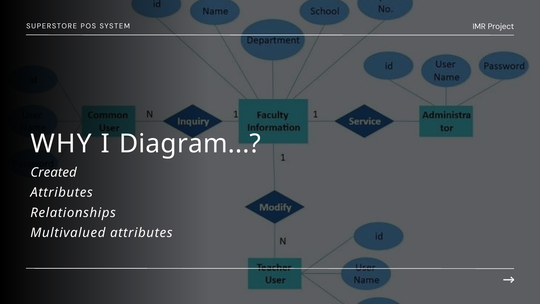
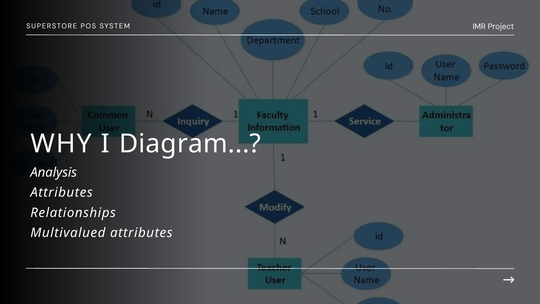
Created: Created -> Analysis (54, 172)
